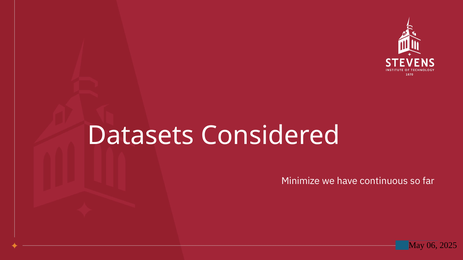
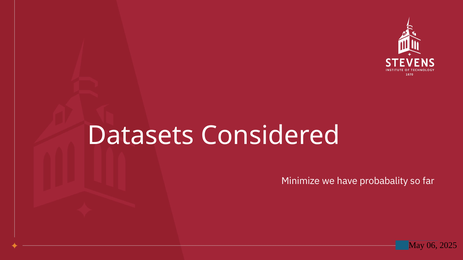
continuous: continuous -> probabality (384, 181)
